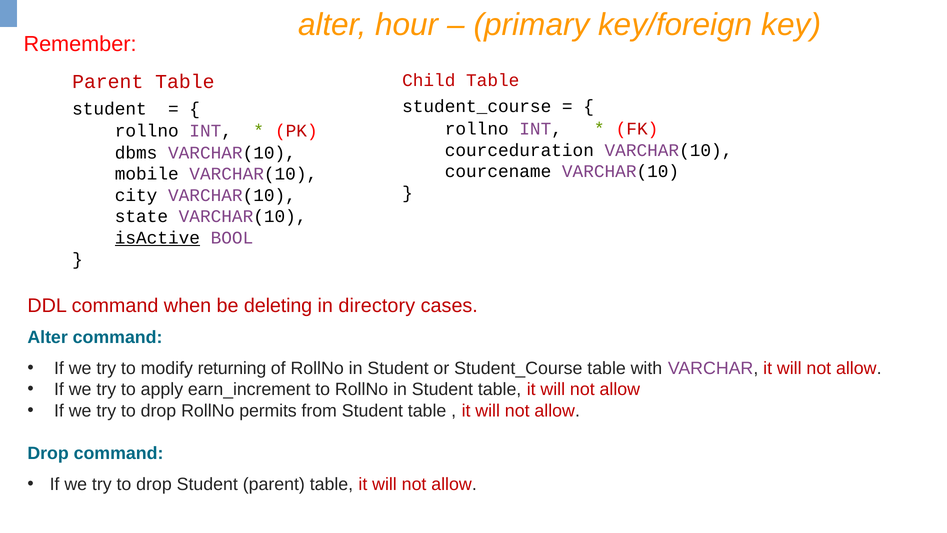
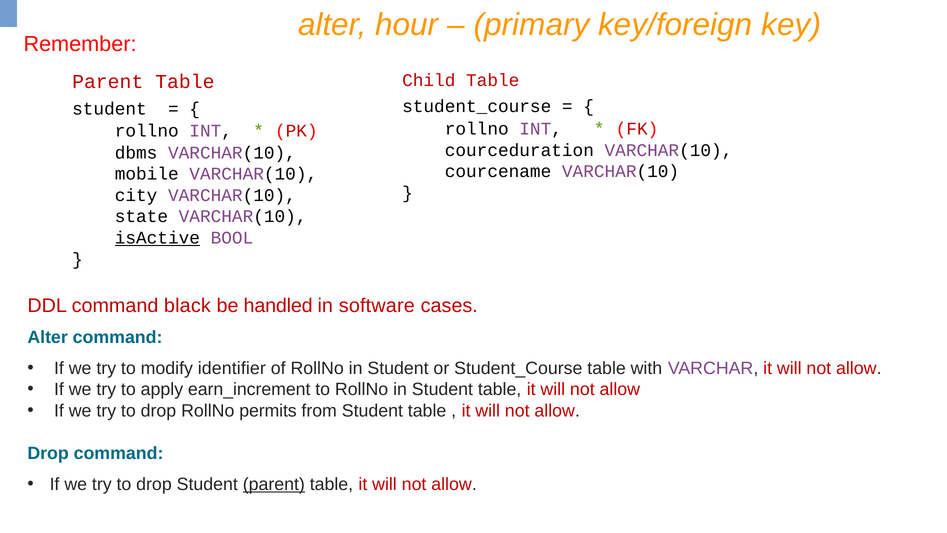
when: when -> black (187, 305)
deleting: deleting -> handled (278, 305)
directory: directory -> software (377, 305)
returning: returning -> identifier (232, 368)
parent underline: none -> present (274, 484)
